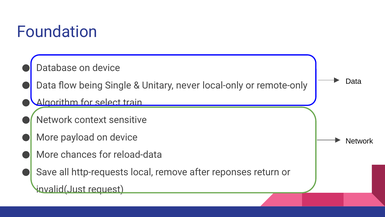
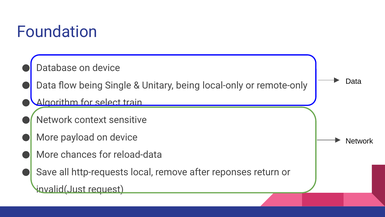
Unitary never: never -> being (188, 85)
